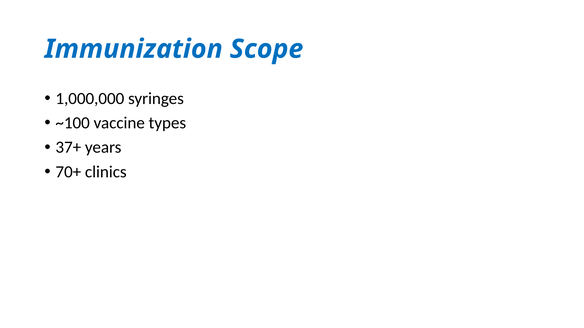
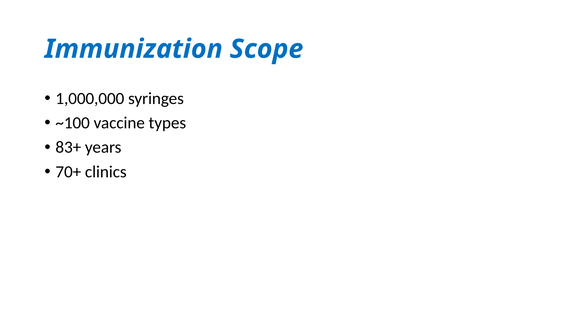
37+: 37+ -> 83+ (68, 148)
